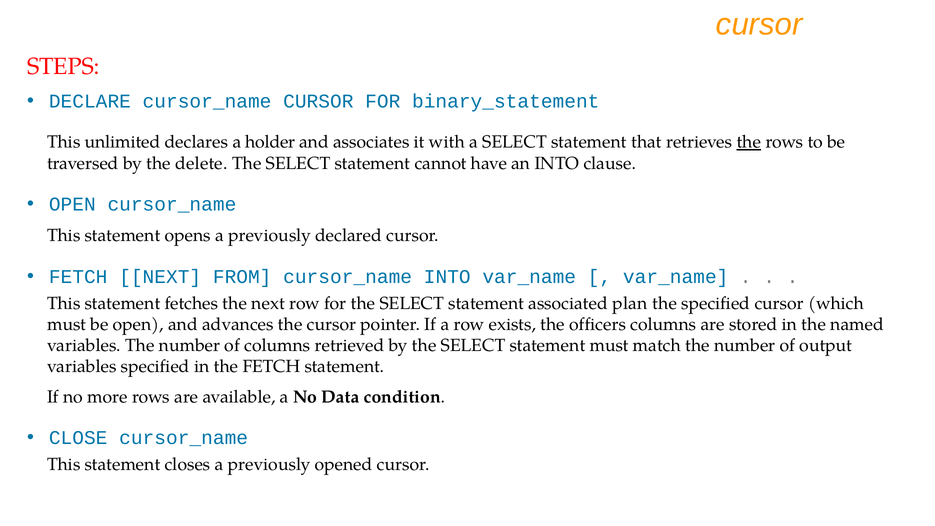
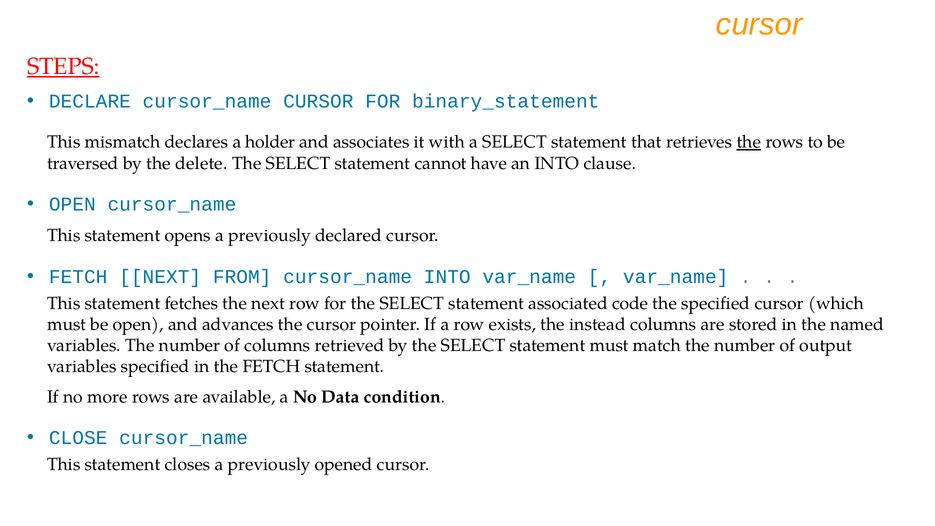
STEPS underline: none -> present (63, 67)
unlimited: unlimited -> mismatch (123, 142)
plan: plan -> code (630, 303)
officers: officers -> instead (597, 324)
